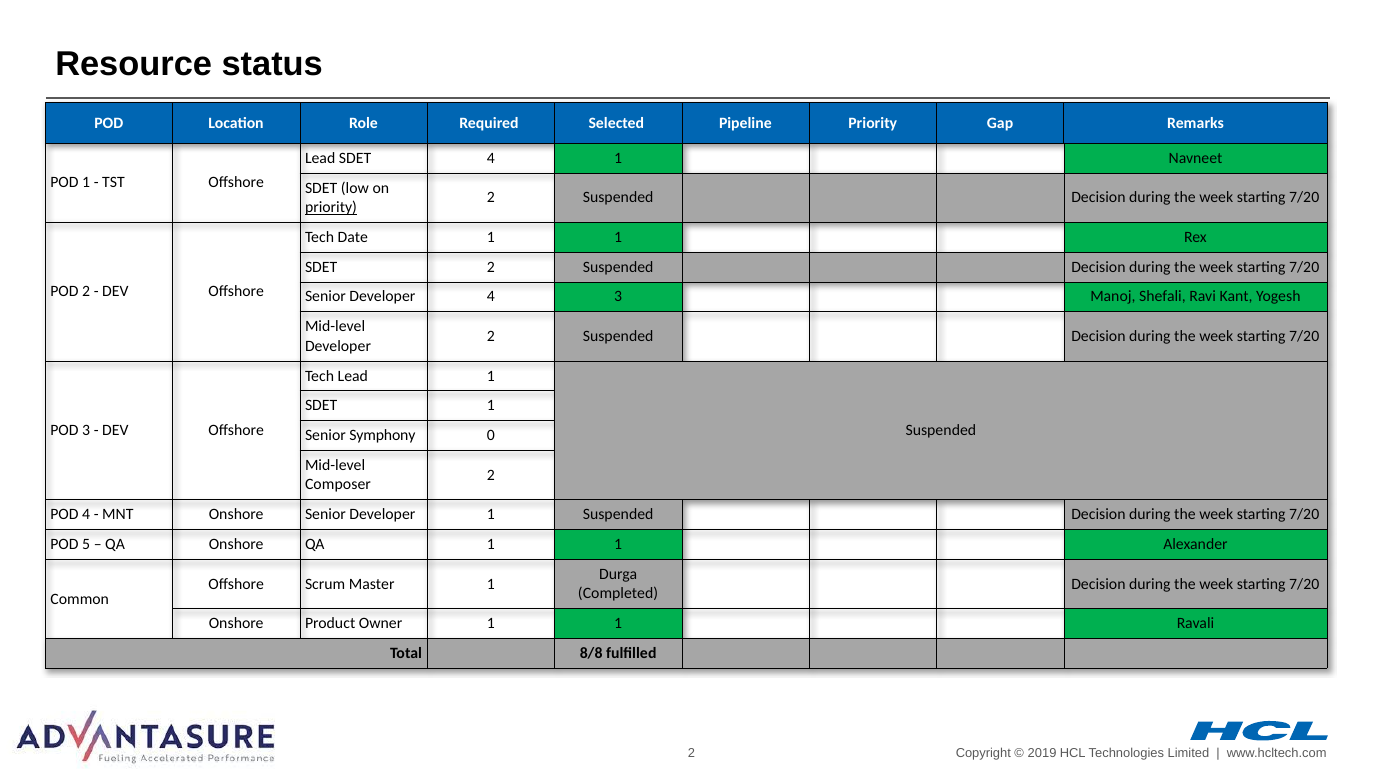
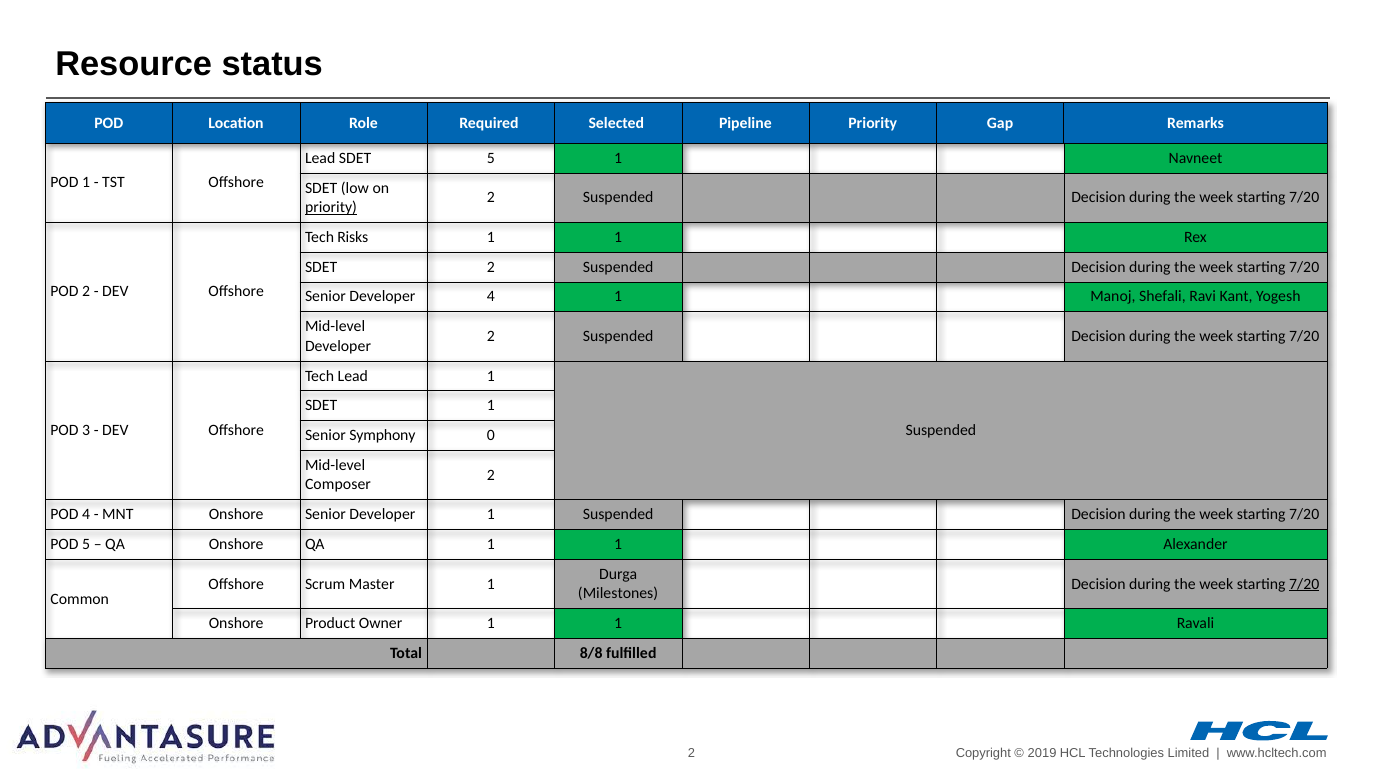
SDET 4: 4 -> 5 (491, 158)
Date: Date -> Risks (353, 237)
4 3: 3 -> 1 (618, 297)
7/20 underline: none -> present (1304, 584)
Completed: Completed -> Milestones (618, 594)
